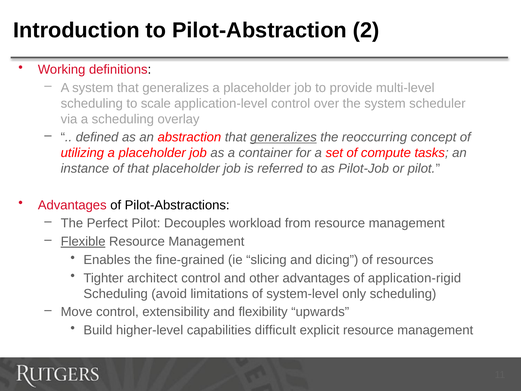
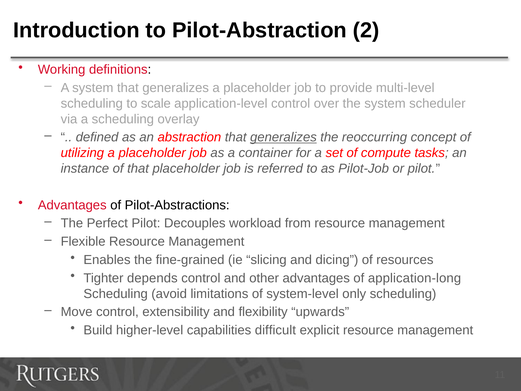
Flexible underline: present -> none (83, 241)
architect: architect -> depends (152, 278)
application-rigid: application-rigid -> application-long (415, 278)
